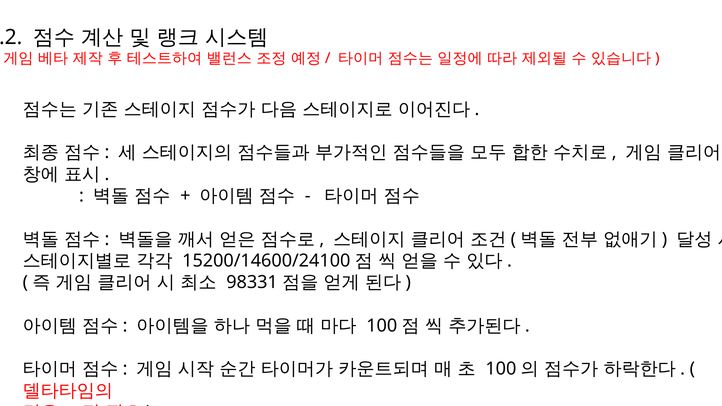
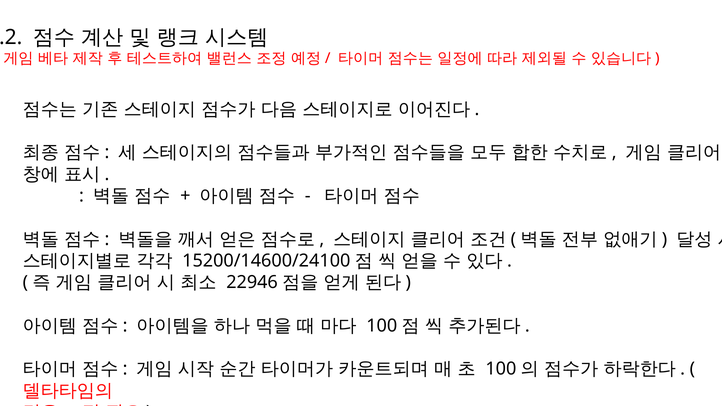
98331: 98331 -> 22946 (252, 282)
